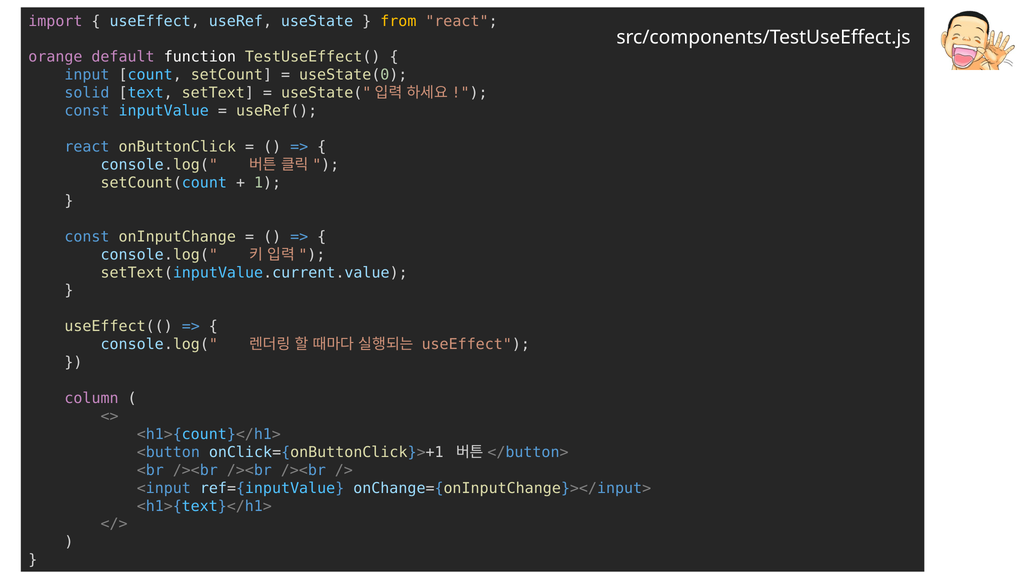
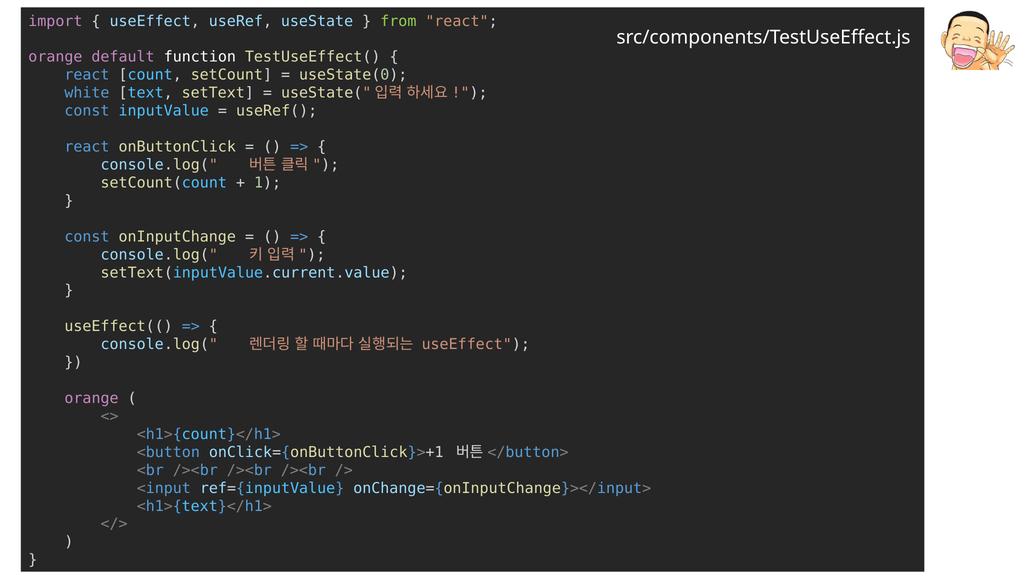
from colour: yellow -> light green (398, 21)
input: input -> react (87, 75)
solid: solid -> white (87, 93)
column: column -> orange (92, 399)
